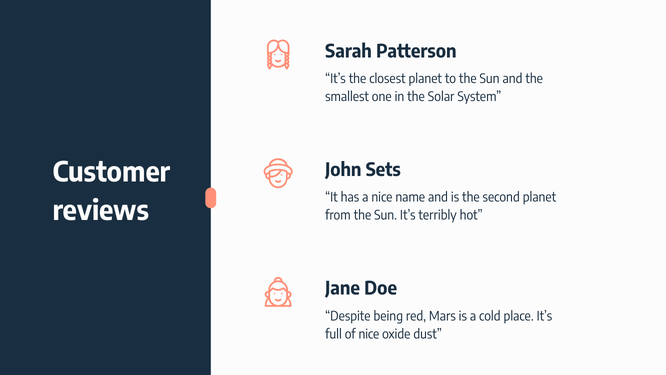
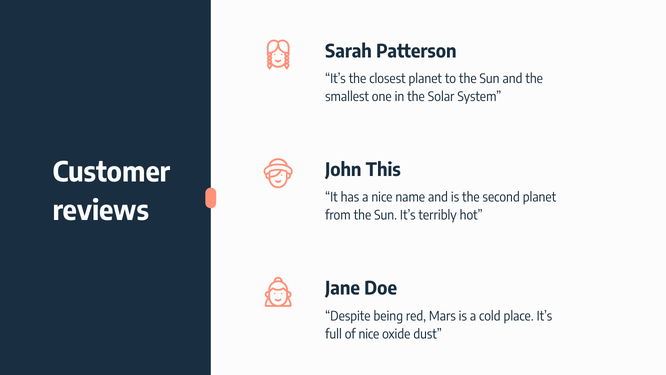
Sets: Sets -> This (383, 170)
